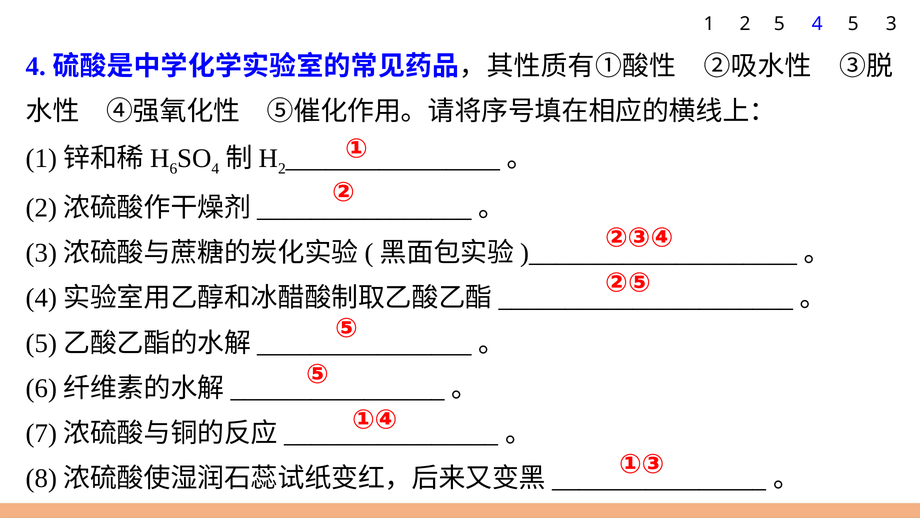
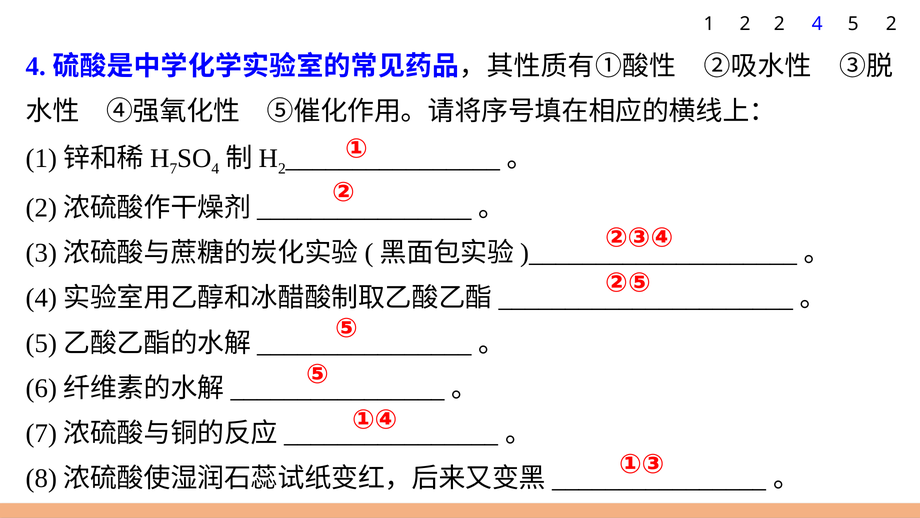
2 5: 5 -> 2 (779, 24)
5 3: 3 -> 2 (891, 24)
6: 6 -> 7 (173, 169)
